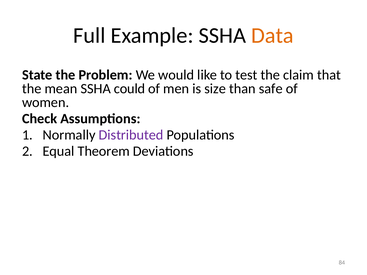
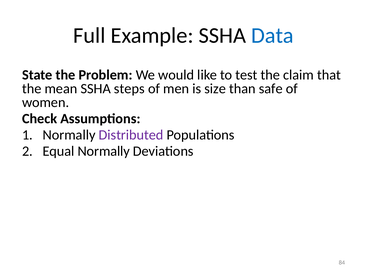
Data colour: orange -> blue (272, 36)
could: could -> steps (129, 89)
Equal Theorem: Theorem -> Normally (104, 151)
